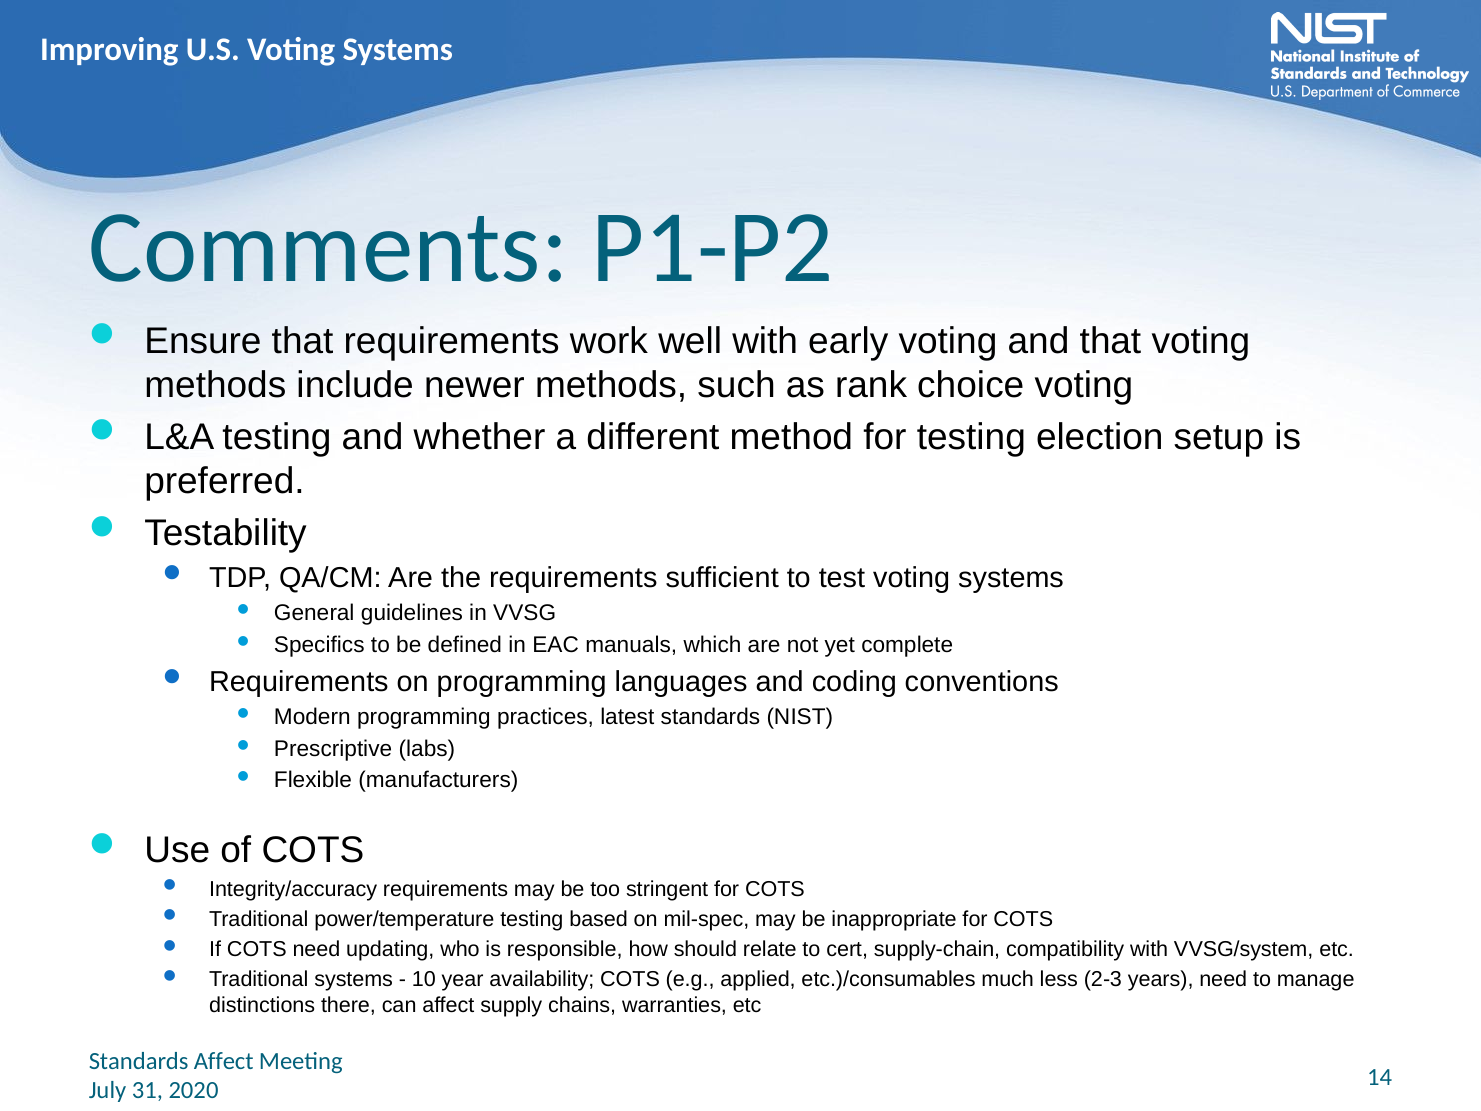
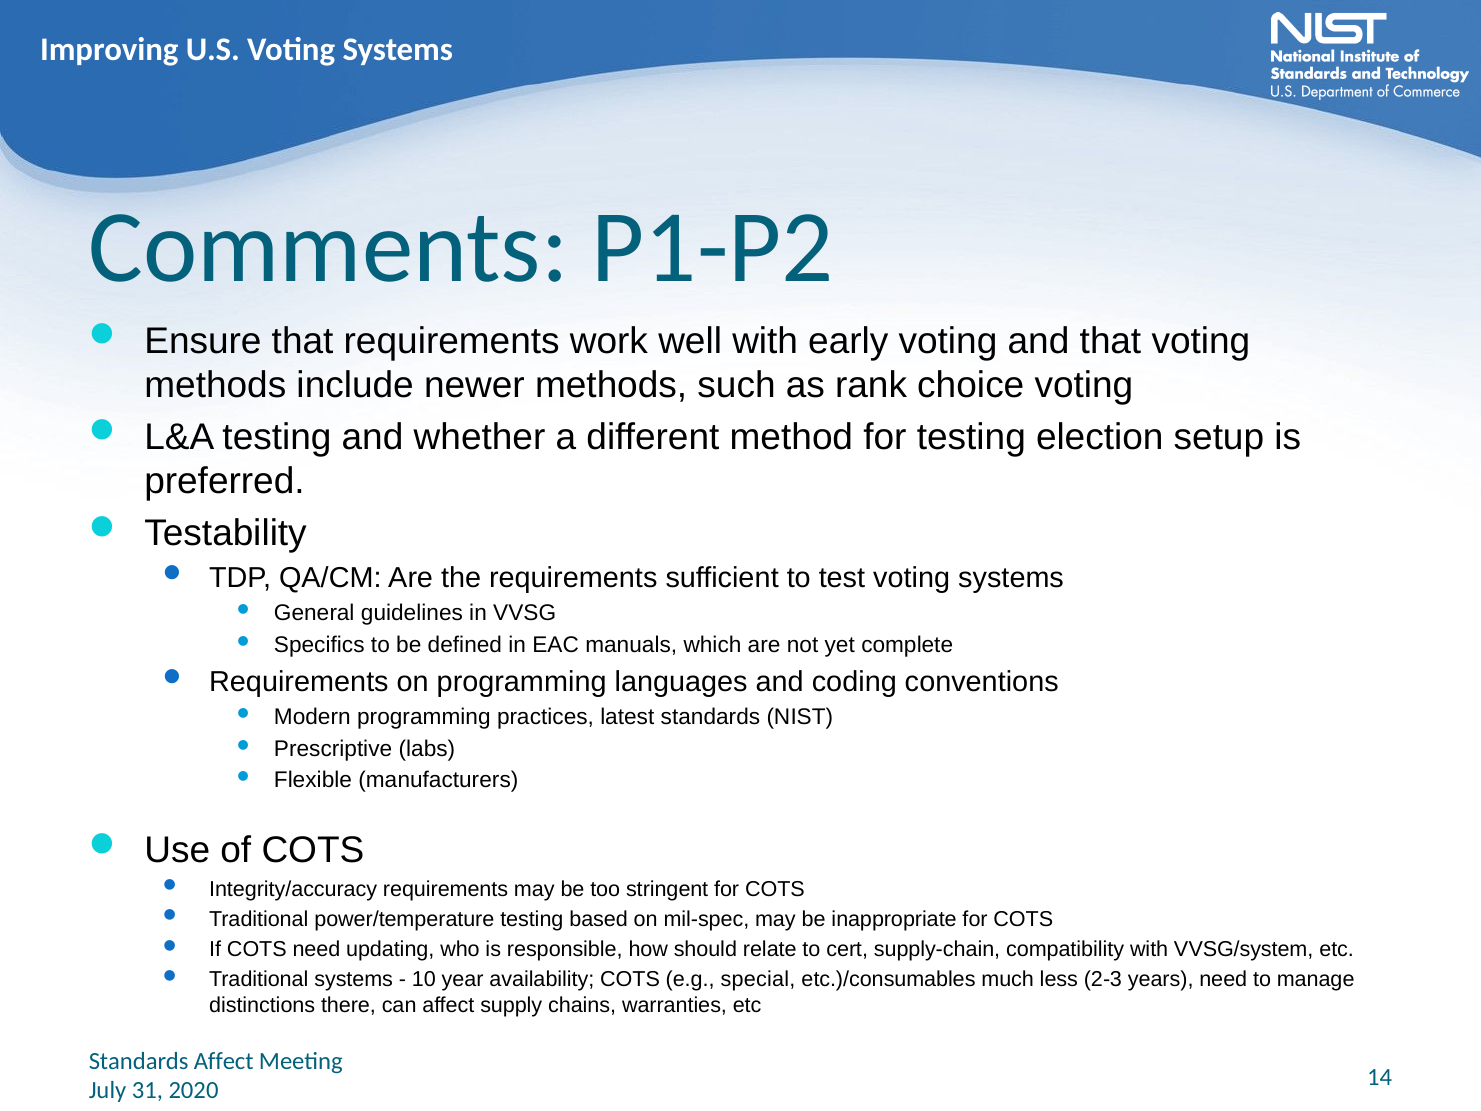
applied: applied -> special (758, 979)
